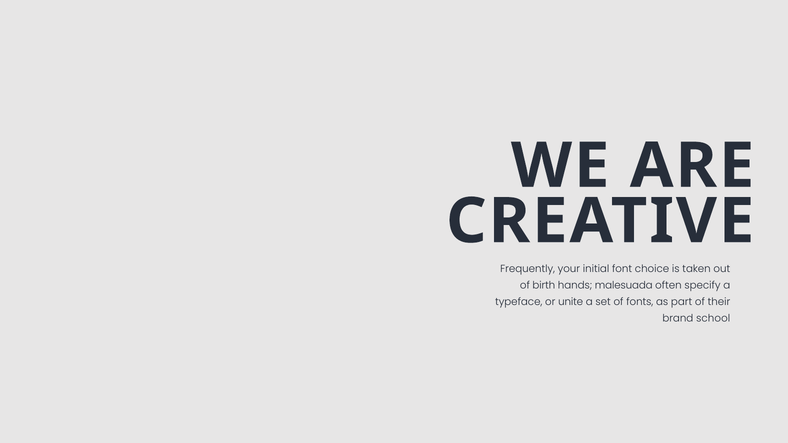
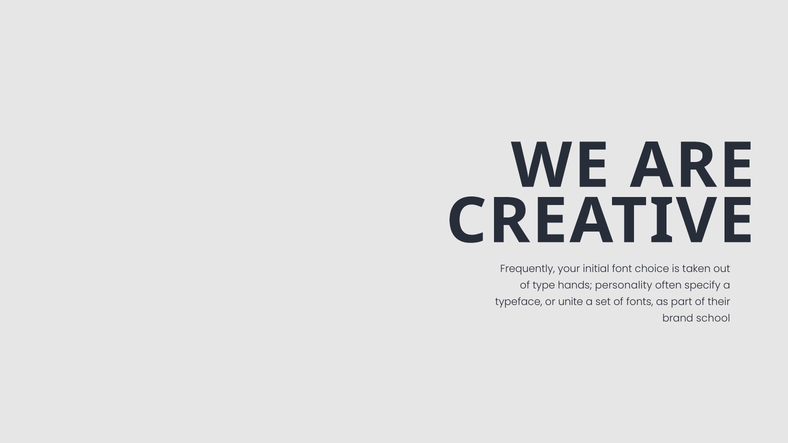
birth: birth -> type (544, 285)
malesuada: malesuada -> personality (624, 285)
